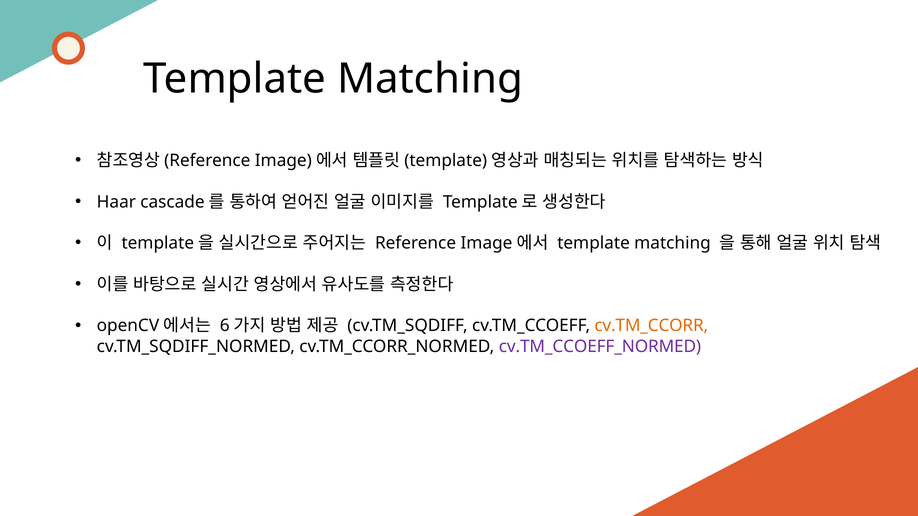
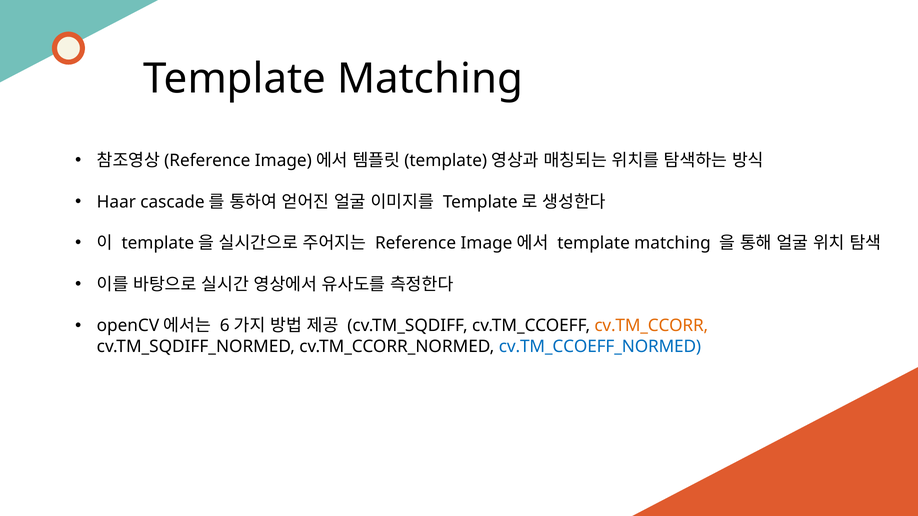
cv.TM_CCOEFF_NORMED colour: purple -> blue (600, 347)
